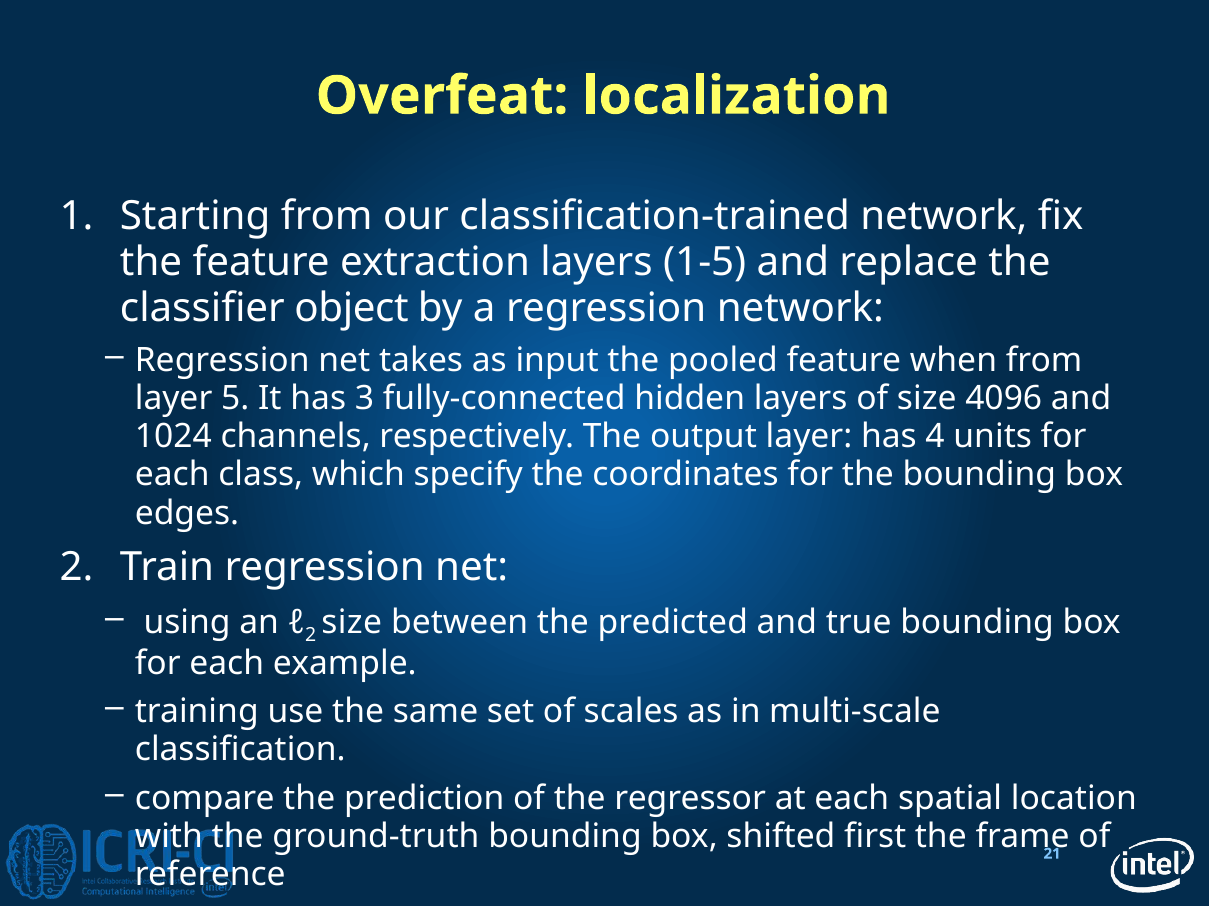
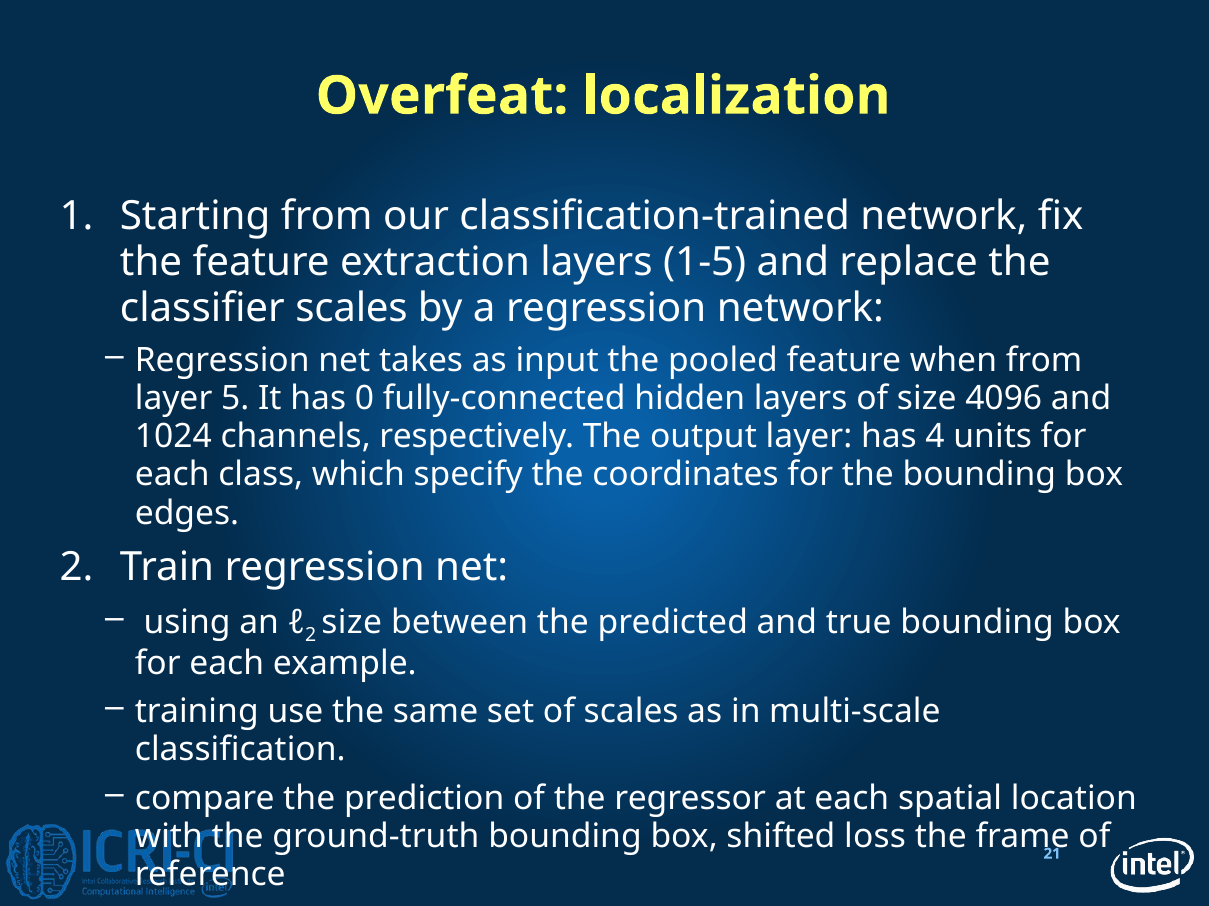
classifier object: object -> scales (352, 308)
3: 3 -> 0 (364, 399)
first: first -> loss (875, 837)
